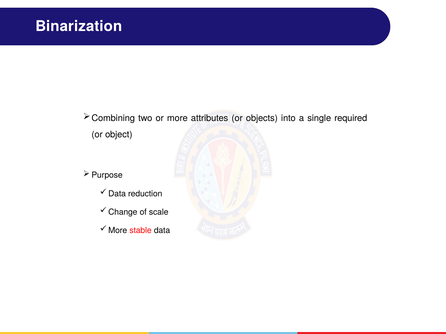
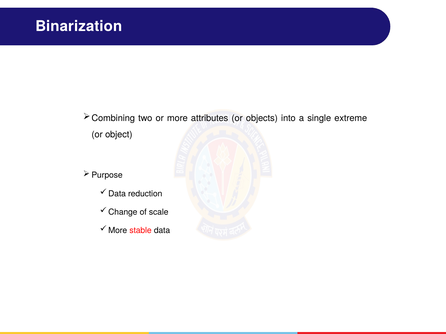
required: required -> extreme (351, 118)
